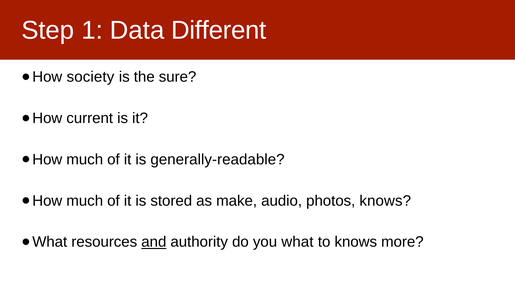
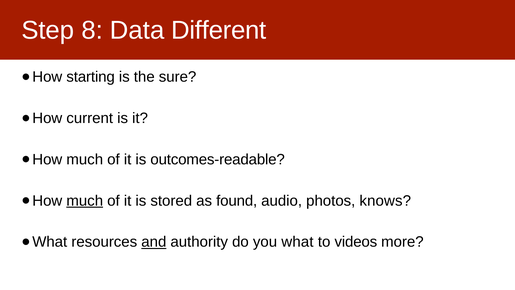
1: 1 -> 8 (92, 30)
society: society -> starting (91, 77)
generally-readable: generally-readable -> outcomes-readable (218, 159)
much underline: none -> present (85, 201)
make: make -> found (237, 201)
to knows: knows -> videos (356, 242)
